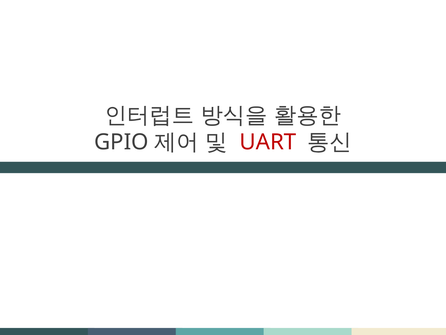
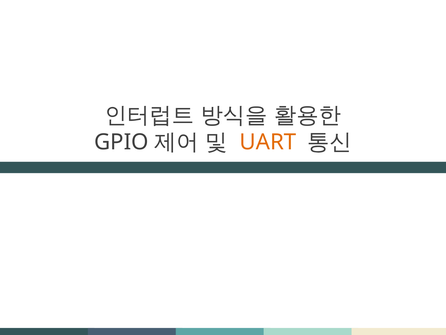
UART colour: red -> orange (268, 142)
